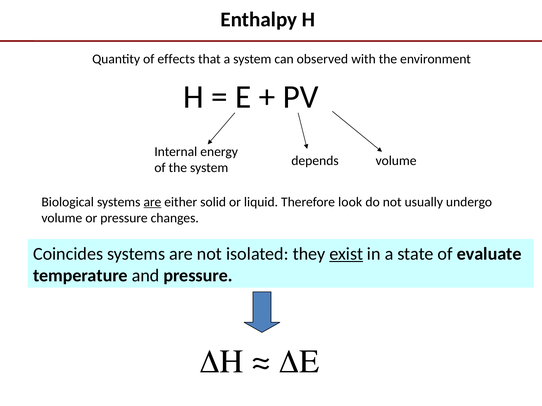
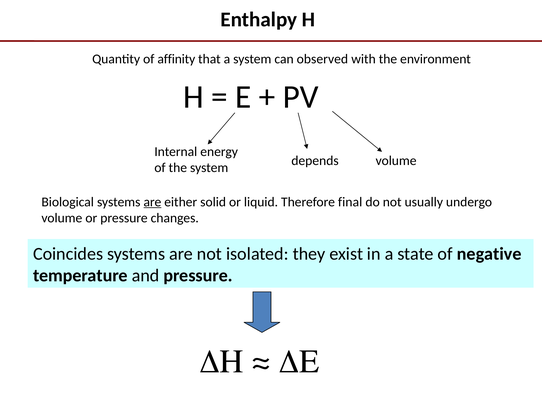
effects: effects -> affinity (176, 59)
look: look -> final (350, 202)
exist underline: present -> none (346, 254)
evaluate: evaluate -> negative (489, 254)
